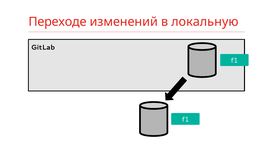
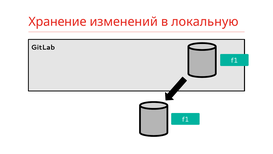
Переходе: Переходе -> Хранение (57, 22)
